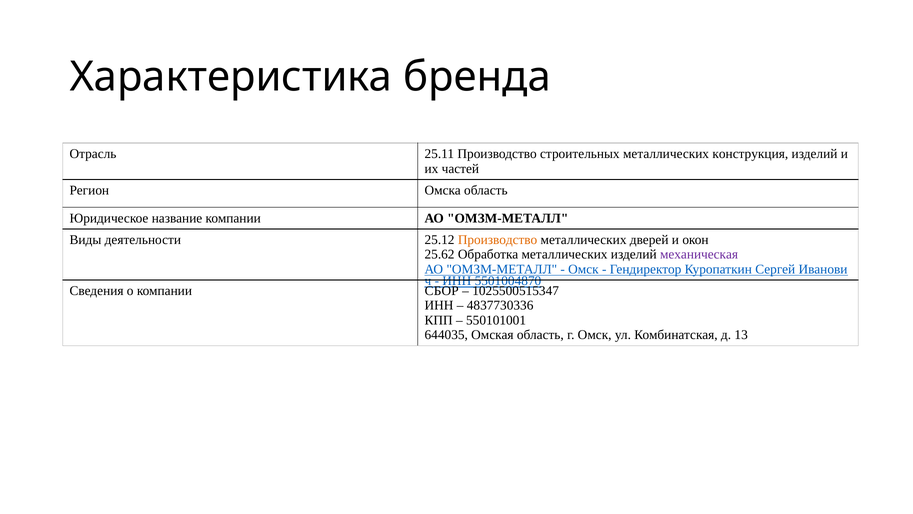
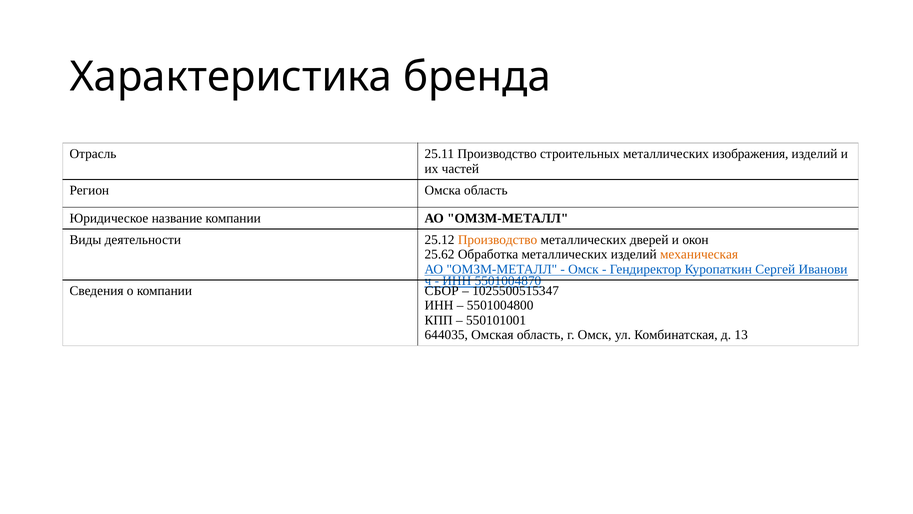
конструкция: конструкция -> изображения (750, 154)
механическая colour: purple -> orange (699, 254)
4837730336: 4837730336 -> 5501004800 (500, 305)
